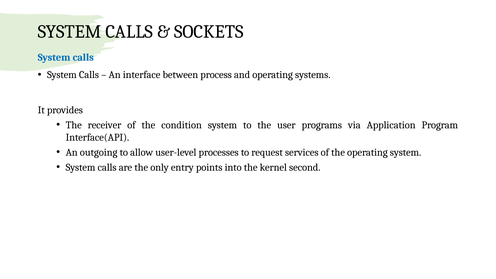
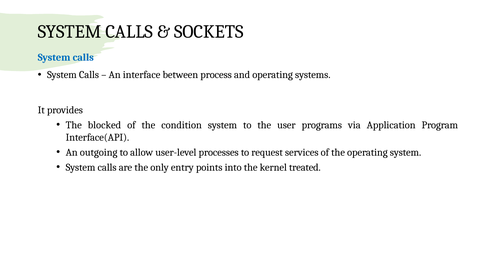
receiver: receiver -> blocked (104, 125)
second: second -> treated (305, 167)
